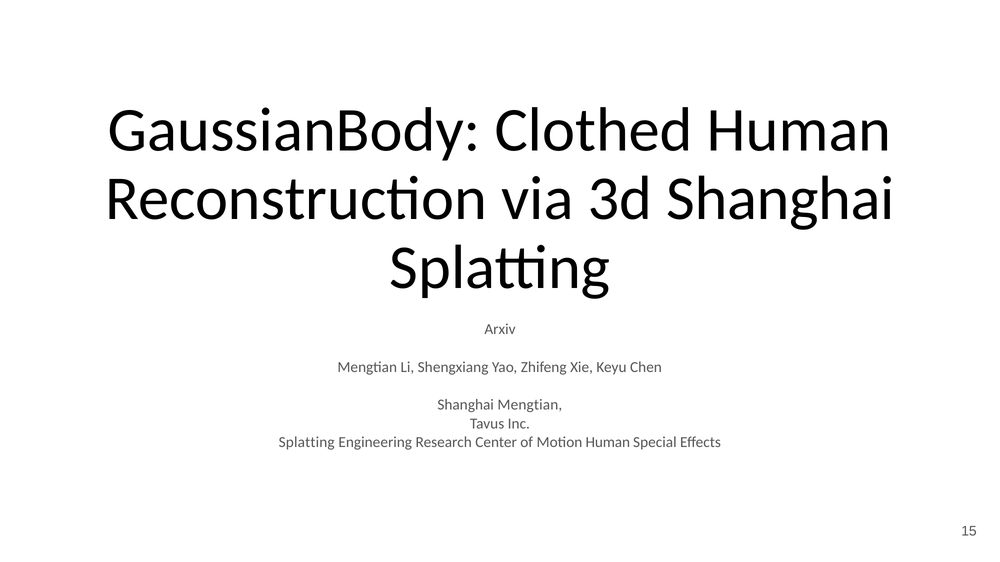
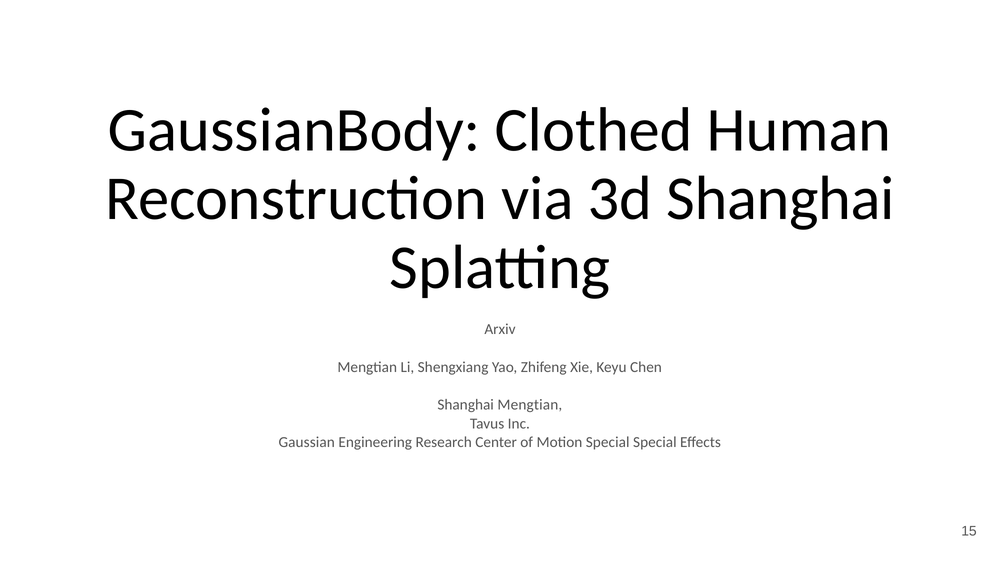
Splatting: Splatting -> Gaussian (307, 443)
Motion Human: Human -> Special (608, 443)
